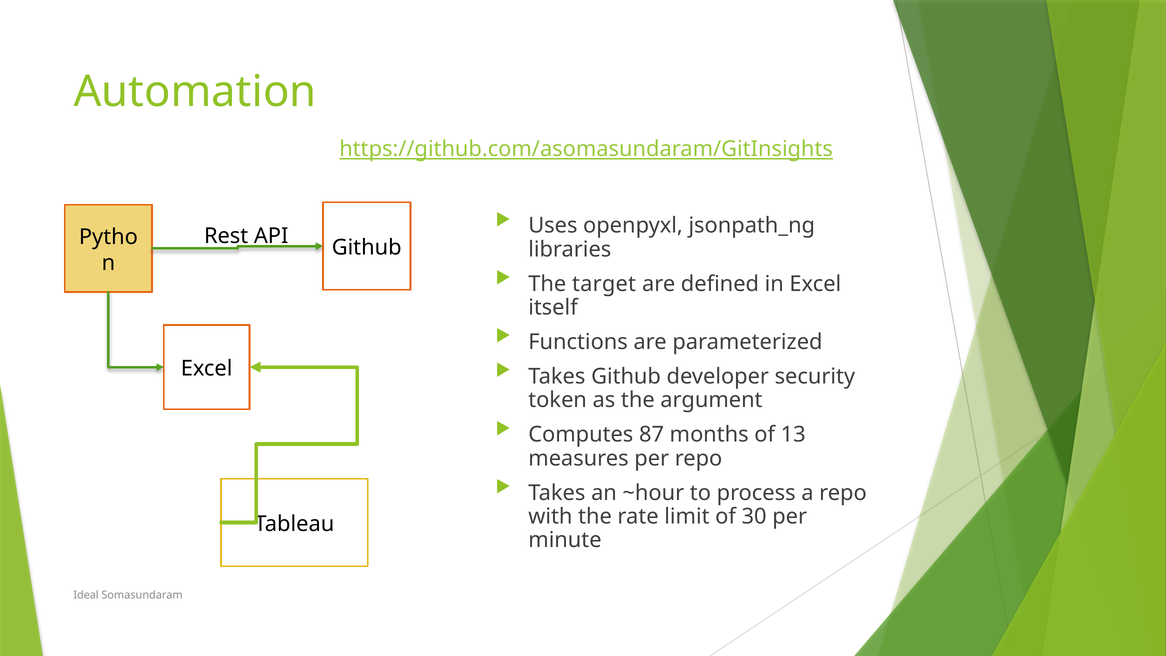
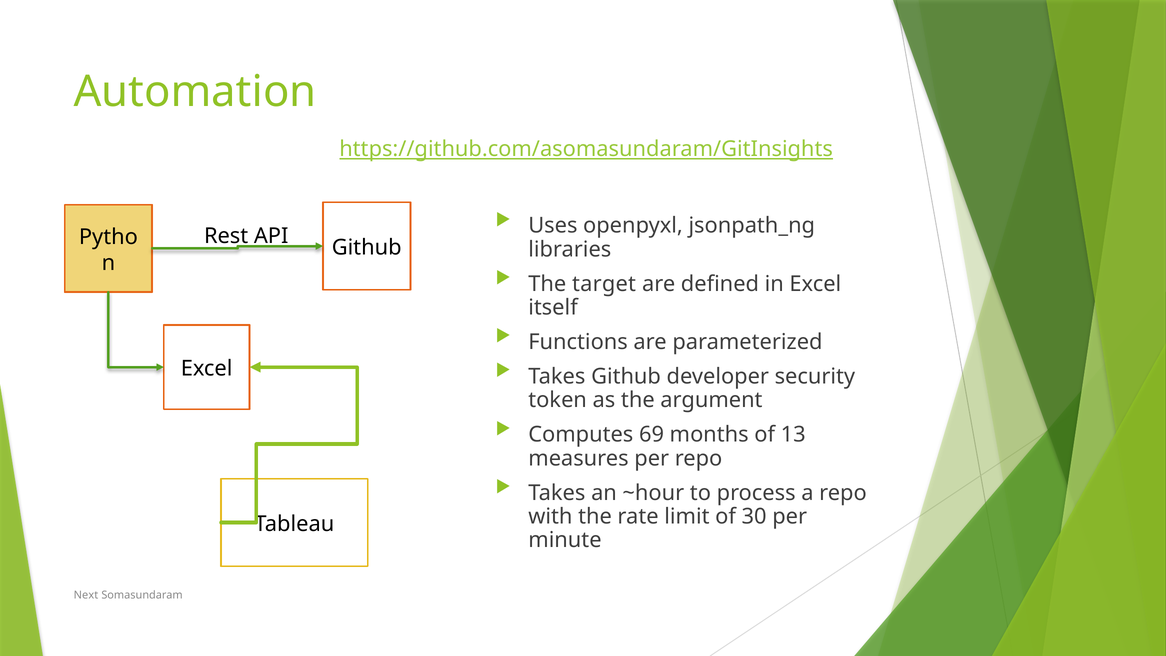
87: 87 -> 69 (652, 435)
Ideal: Ideal -> Next (86, 595)
